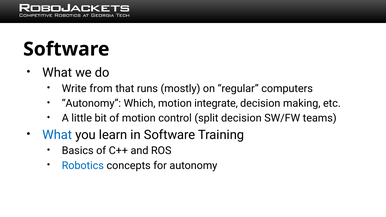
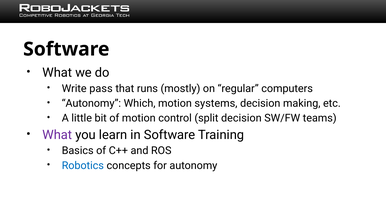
from: from -> pass (101, 89)
integrate: integrate -> systems (216, 103)
What colour: blue -> purple (57, 135)
